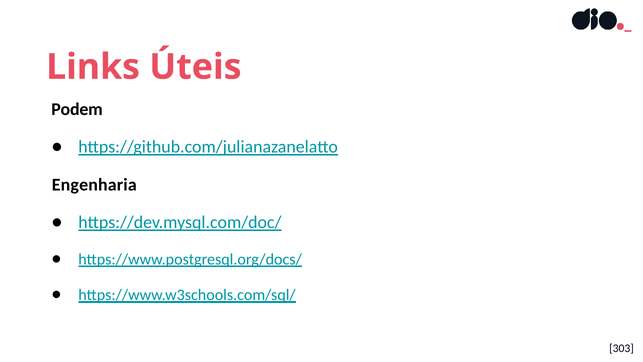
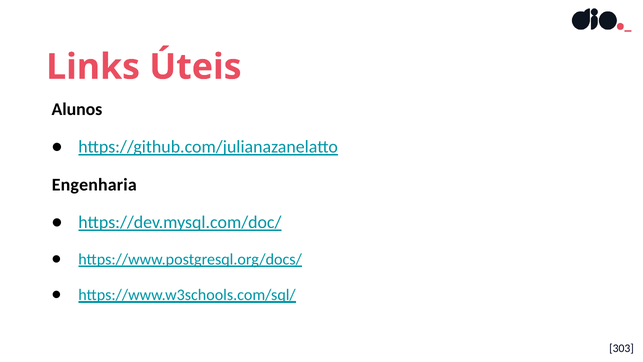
Podem: Podem -> Alunos (77, 109)
